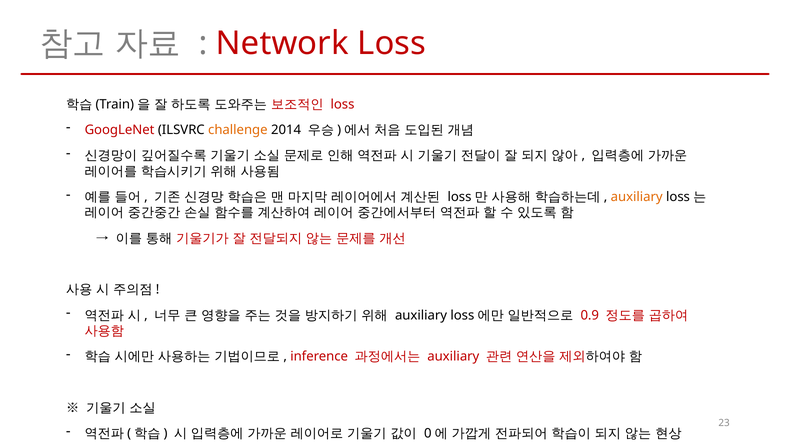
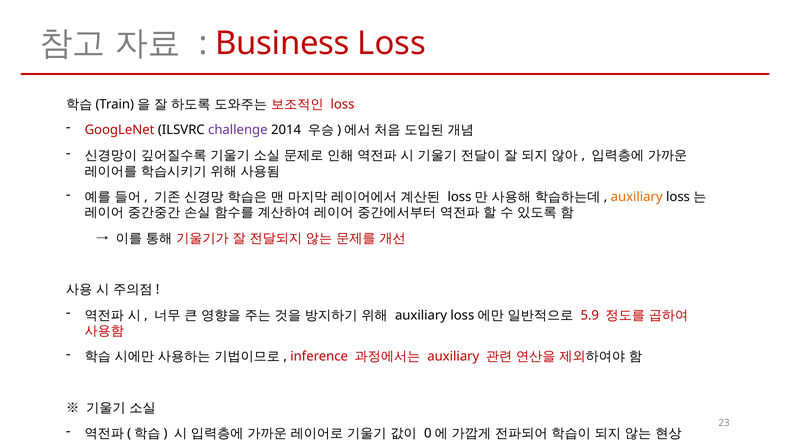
Network: Network -> Business (282, 44)
challenge colour: orange -> purple (238, 130)
0.9: 0.9 -> 5.9 (590, 315)
